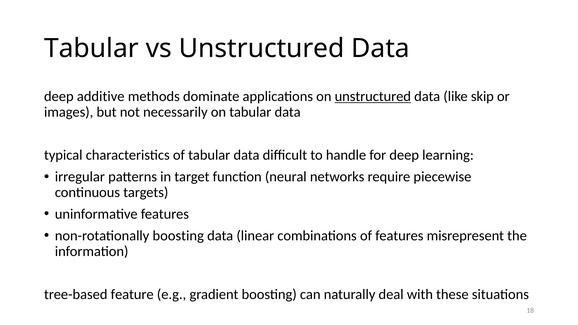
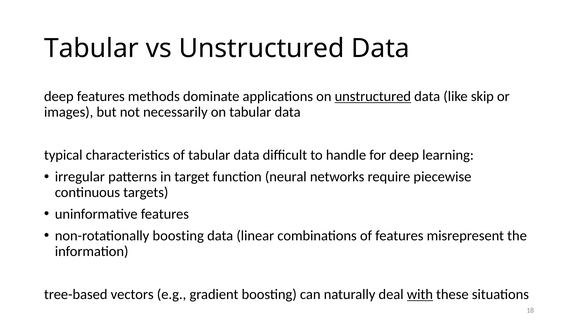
deep additive: additive -> features (101, 96)
feature: feature -> vectors (132, 295)
with underline: none -> present (420, 295)
